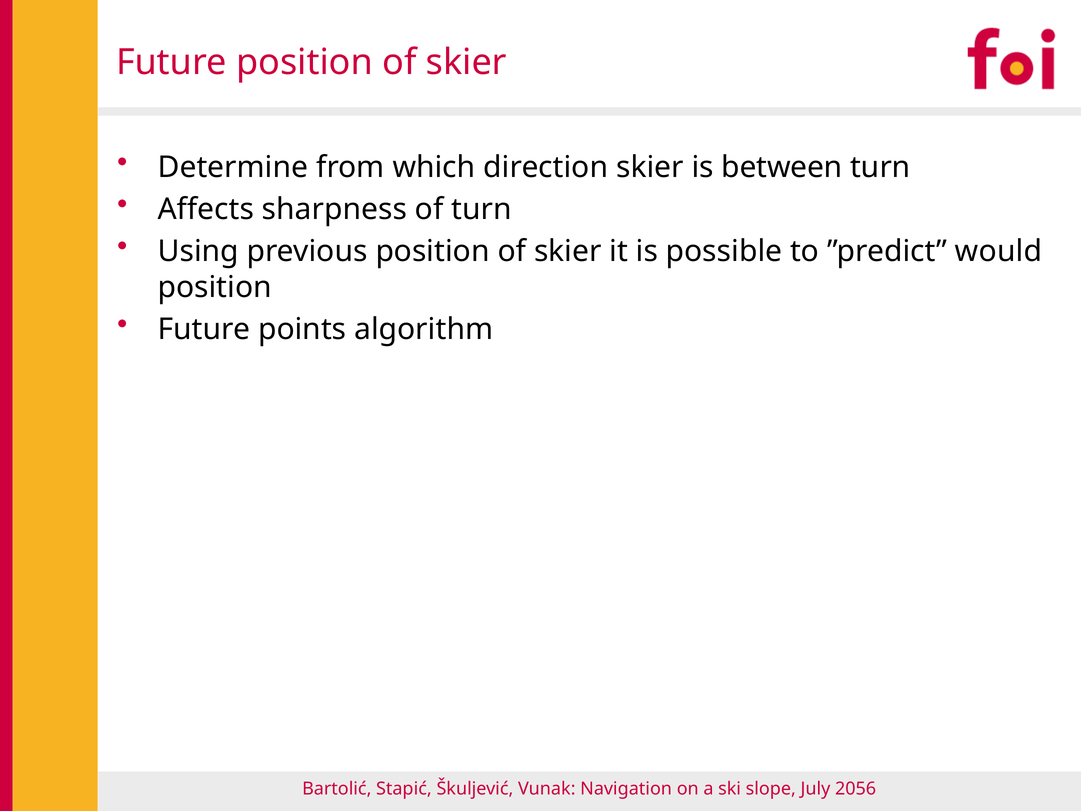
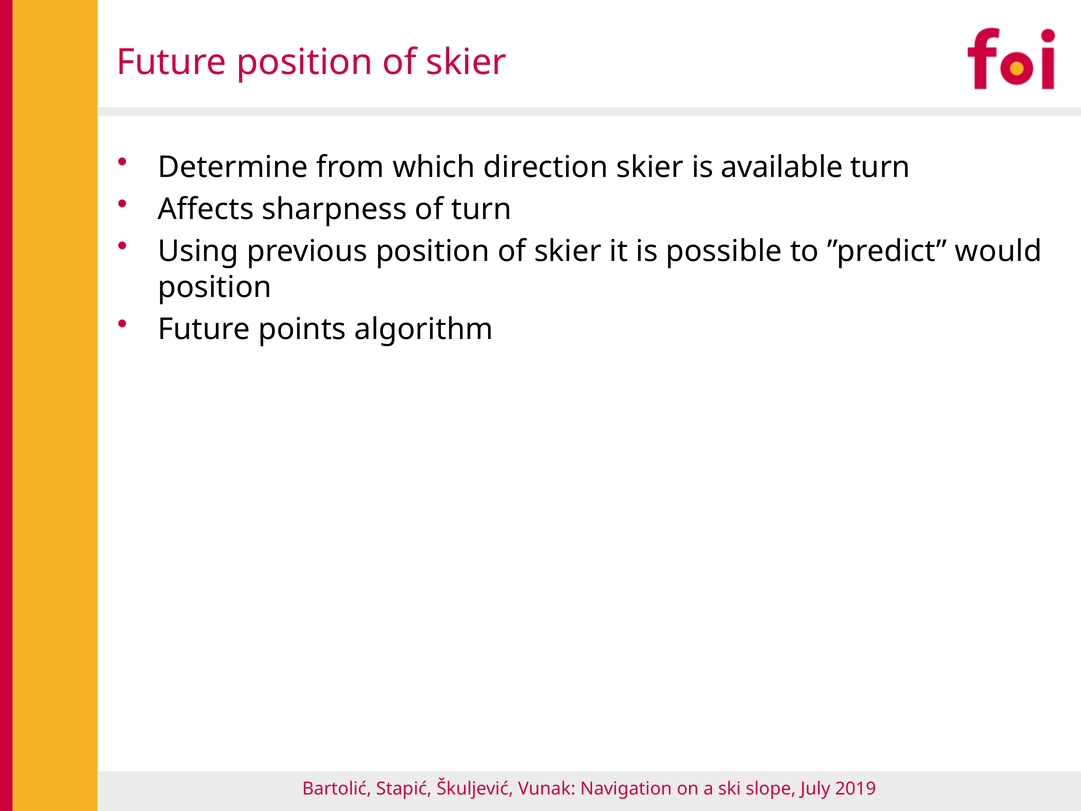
between: between -> available (782, 167)
2056: 2056 -> 2019 (856, 789)
